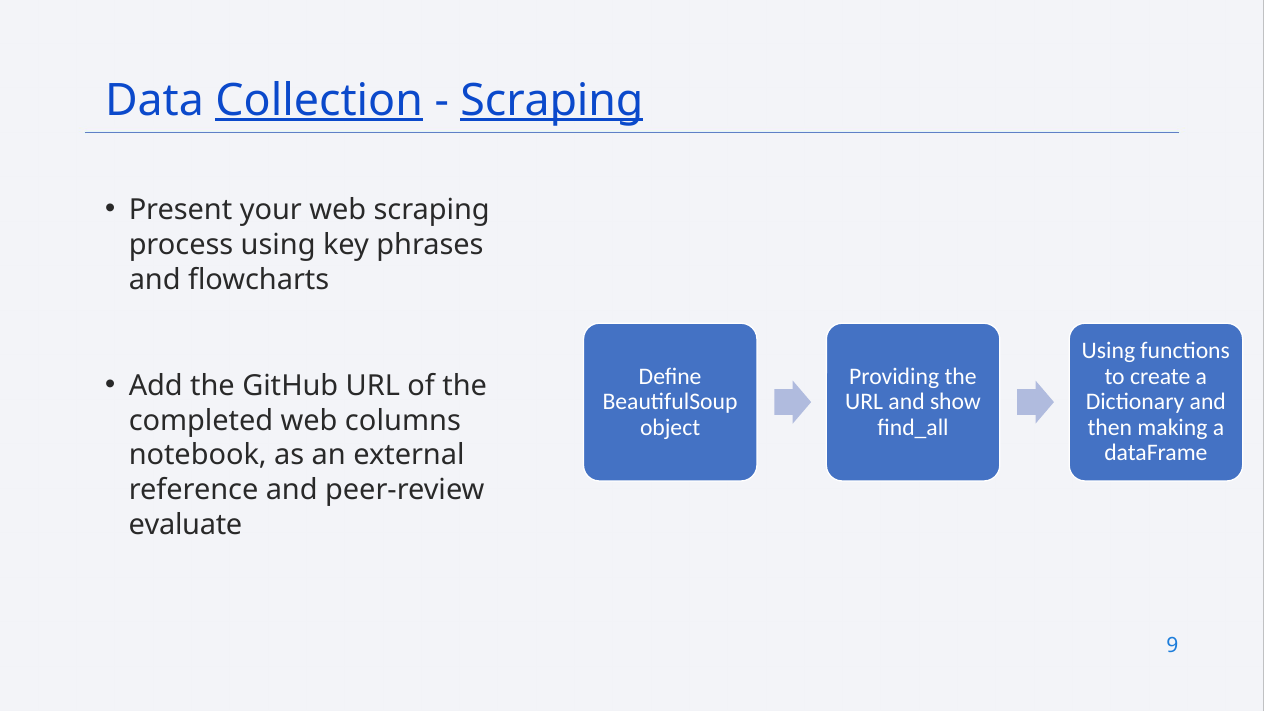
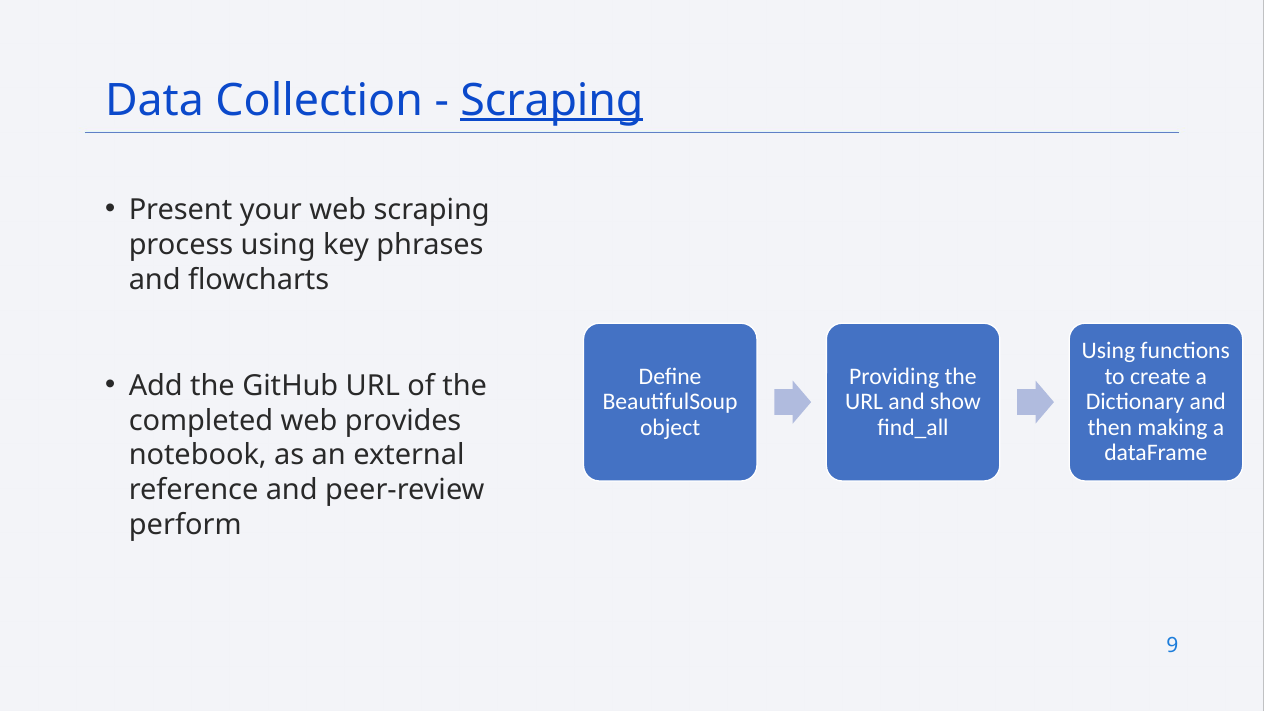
Collection underline: present -> none (319, 100)
columns: columns -> provides (403, 421)
evaluate: evaluate -> perform (185, 525)
